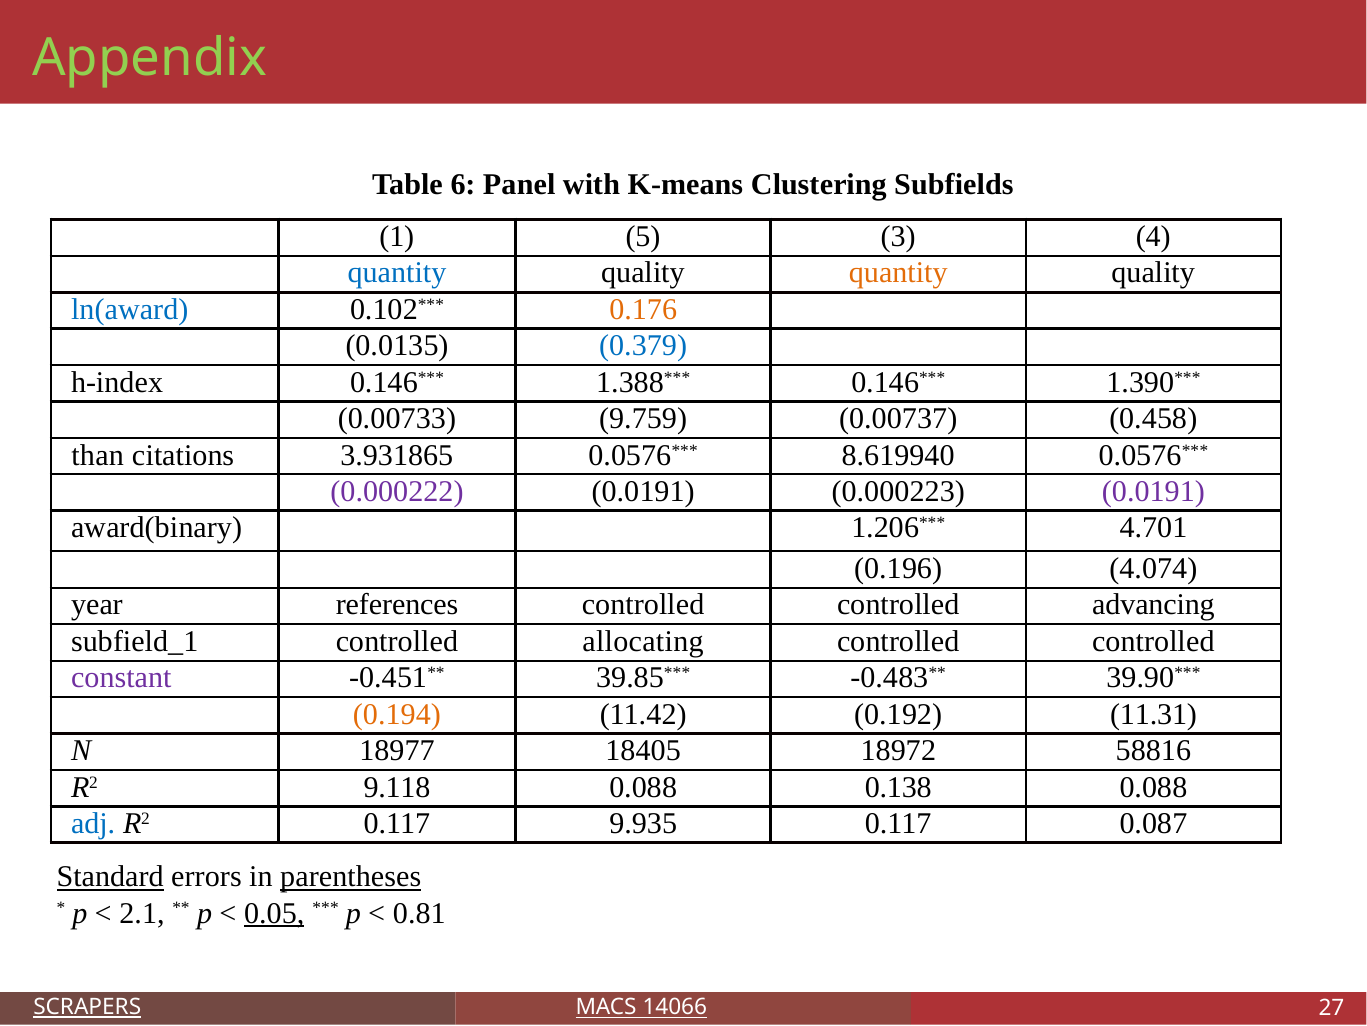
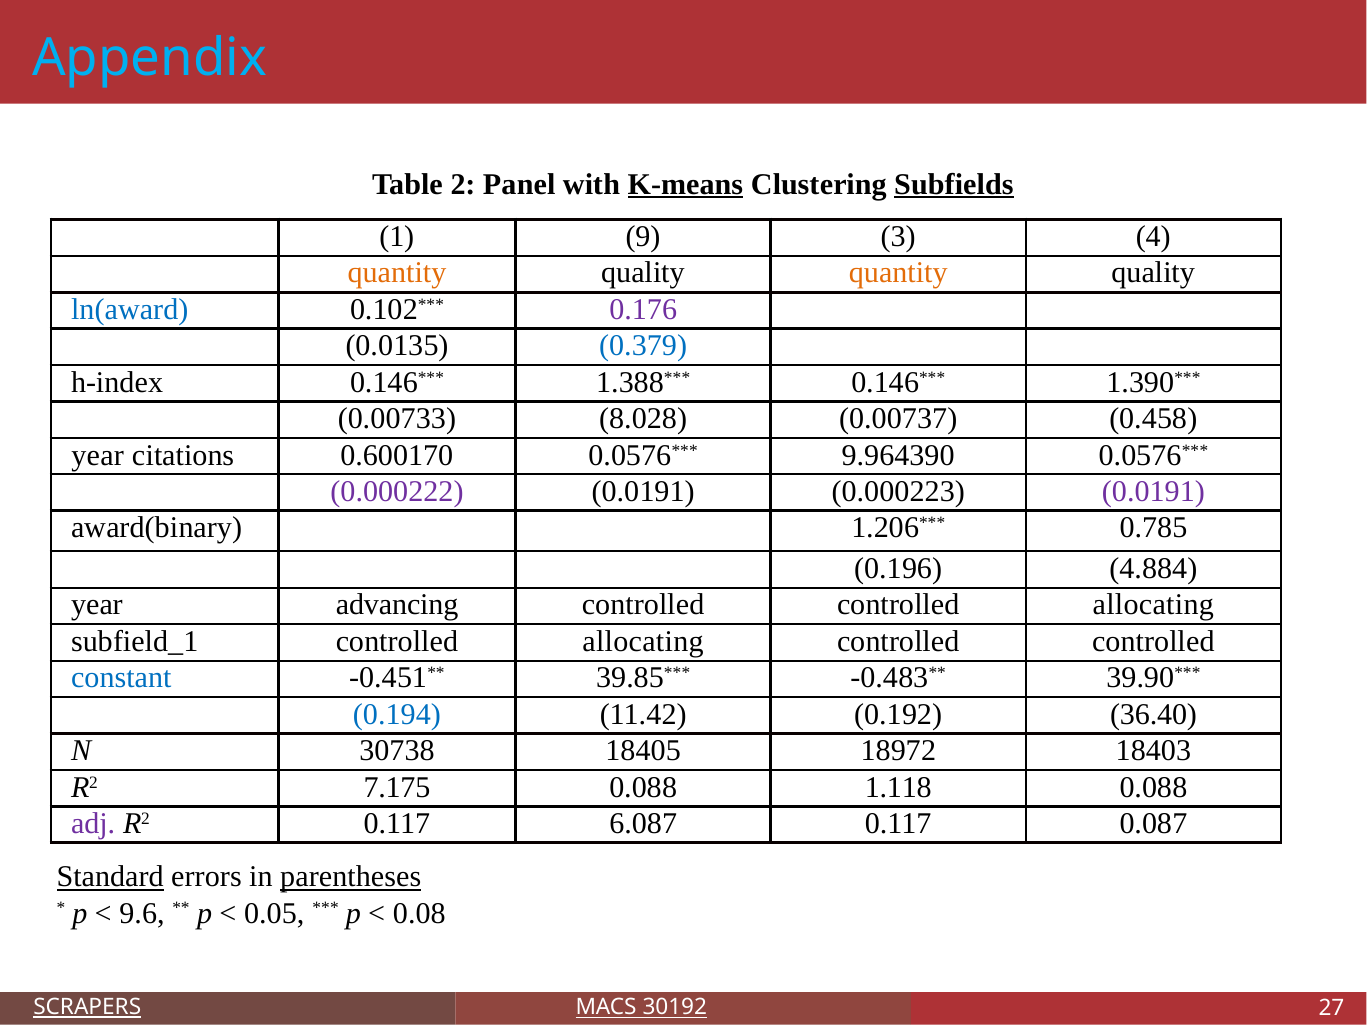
Appendix colour: light green -> light blue (150, 58)
6: 6 -> 2 (463, 184)
K-means underline: none -> present (685, 184)
Subfields underline: none -> present (954, 184)
5: 5 -> 9 (643, 237)
quantity colour: blue -> orange (397, 273)
0.176 colour: orange -> purple (643, 309)
9.759: 9.759 -> 8.028 (643, 419)
than: than -> year (98, 455)
3.931865: 3.931865 -> 0.600170 (397, 455)
8.619940: 8.619940 -> 9.964390 (898, 455)
4.701: 4.701 -> 0.785 (1153, 528)
4.074: 4.074 -> 4.884 (1153, 569)
references: references -> advancing (397, 605)
controlled controlled advancing: advancing -> allocating (1153, 605)
constant colour: purple -> blue (121, 678)
0.194 colour: orange -> blue (397, 715)
11.31: 11.31 -> 36.40 (1154, 715)
18977: 18977 -> 30738 (397, 751)
58816: 58816 -> 18403 (1153, 751)
9.118: 9.118 -> 7.175 (397, 787)
0.138: 0.138 -> 1.118 (898, 787)
adj colour: blue -> purple (93, 824)
9.935: 9.935 -> 6.087 (643, 824)
2.1: 2.1 -> 9.6 (142, 913)
0.05 underline: present -> none (274, 913)
0.81: 0.81 -> 0.08 (419, 913)
14066: 14066 -> 30192 (675, 1007)
